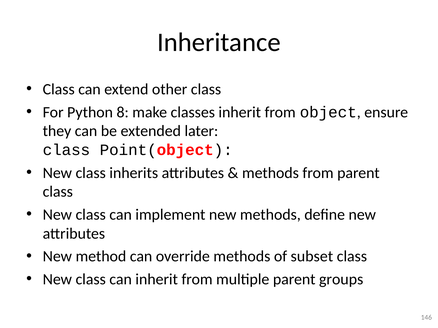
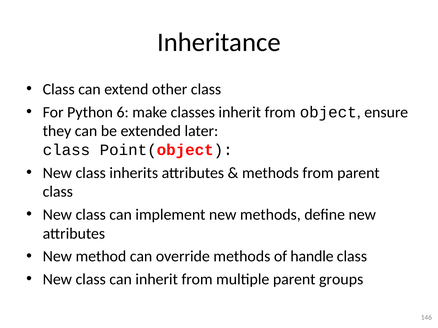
8: 8 -> 6 (123, 112)
subset: subset -> handle (312, 257)
